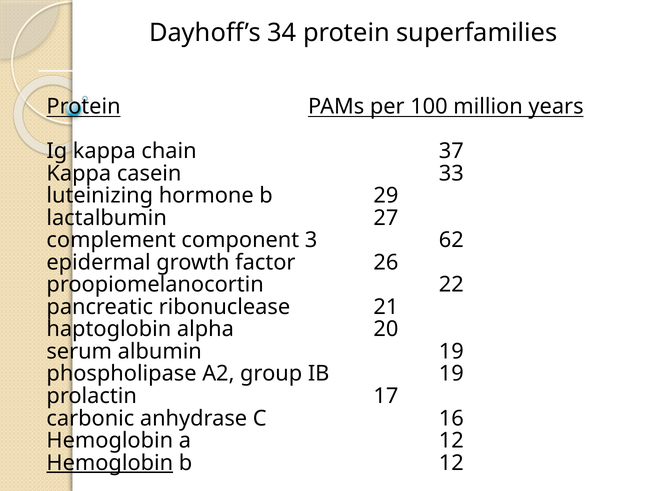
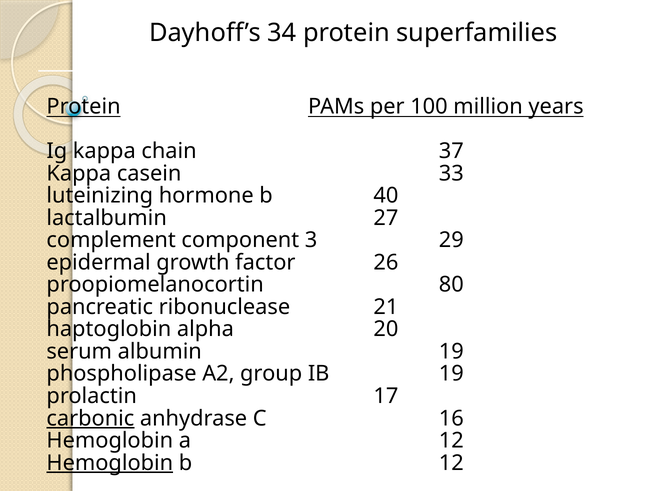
29: 29 -> 40 (386, 195)
62: 62 -> 29 (451, 240)
22: 22 -> 80 (451, 284)
carbonic underline: none -> present (90, 418)
